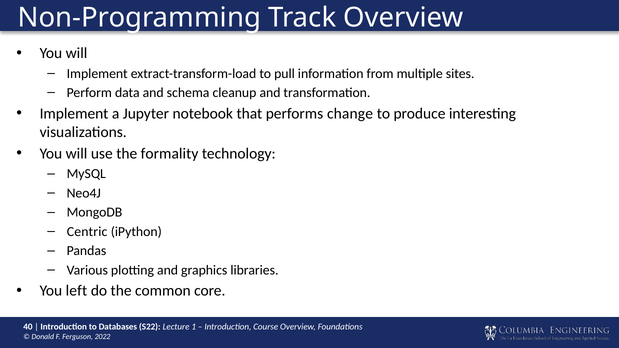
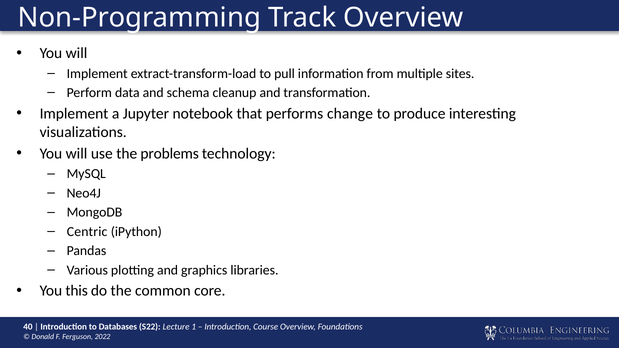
formality: formality -> problems (170, 154)
left: left -> this (77, 291)
